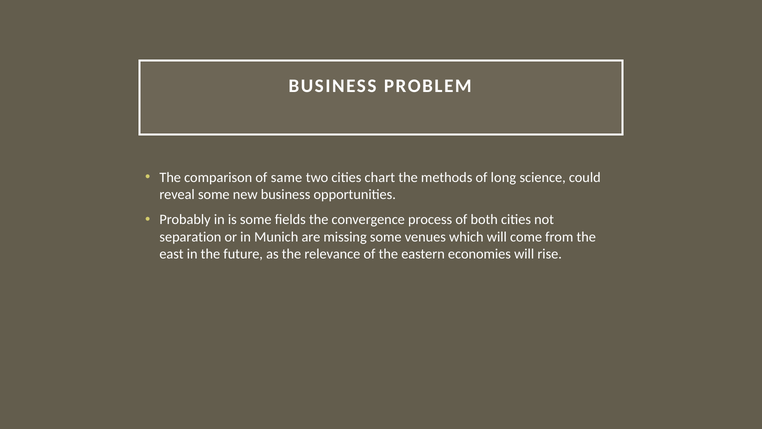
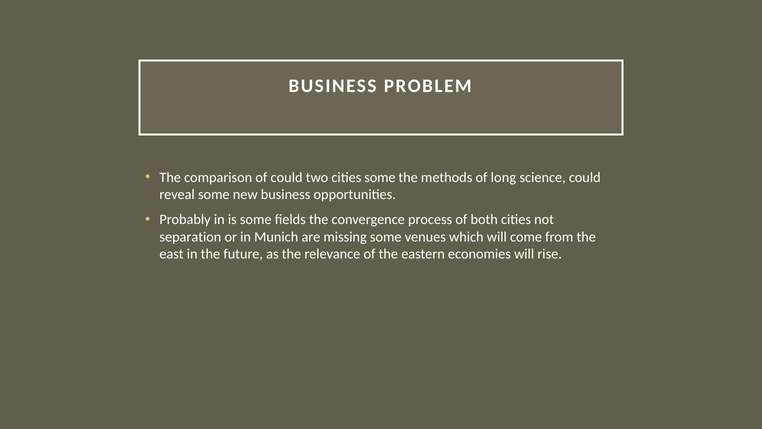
of same: same -> could (287, 177)
cities chart: chart -> some (380, 177)
